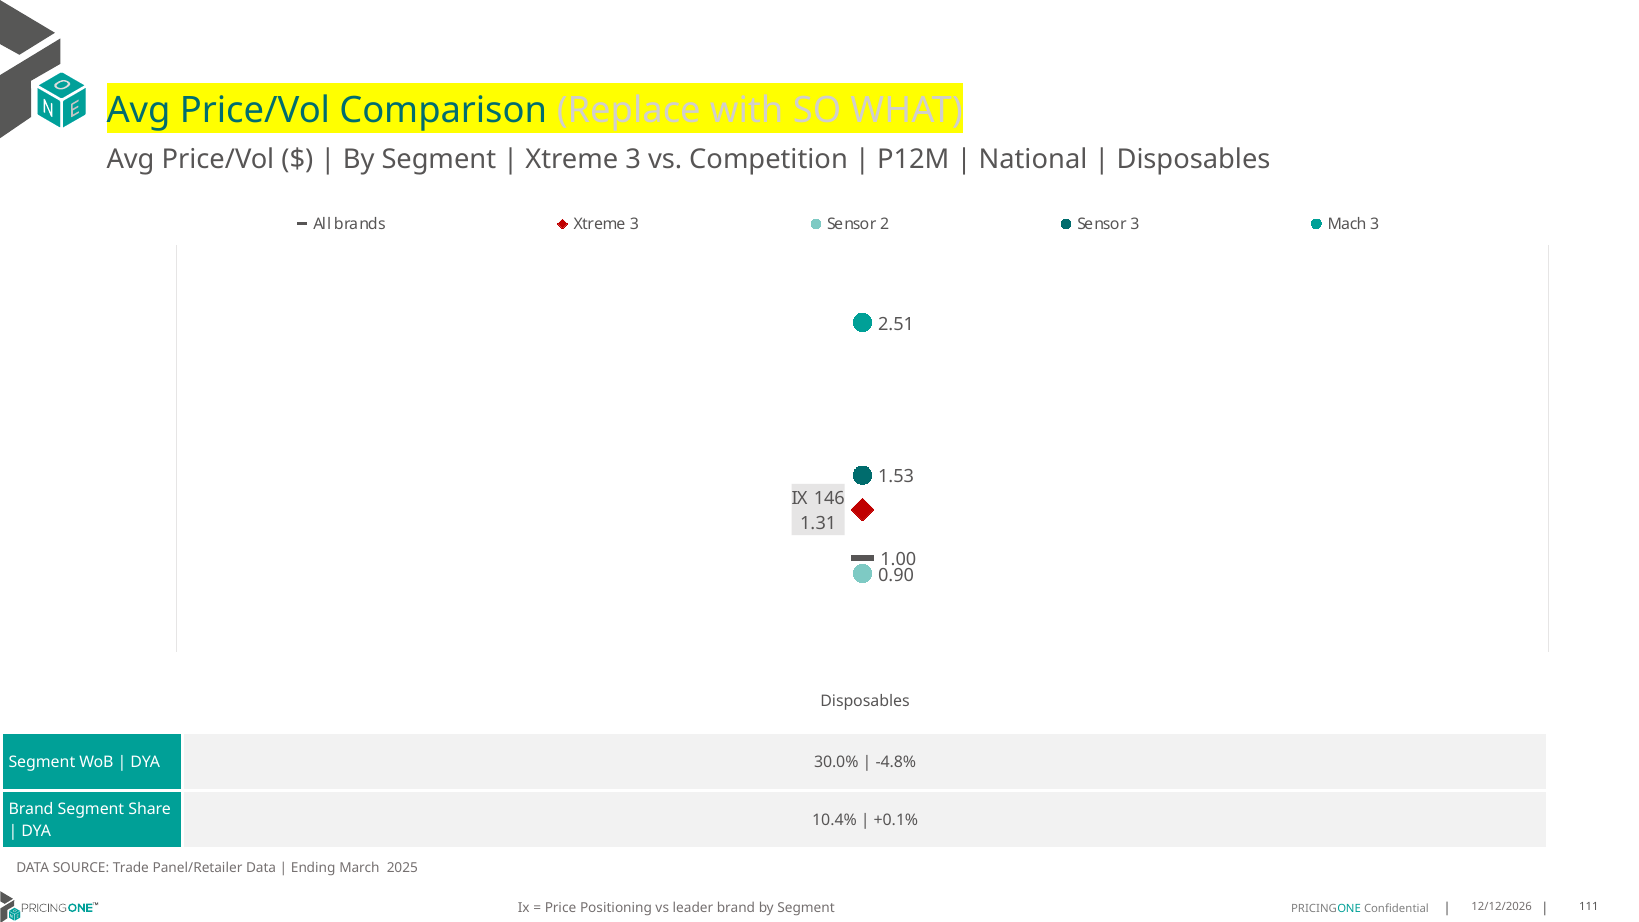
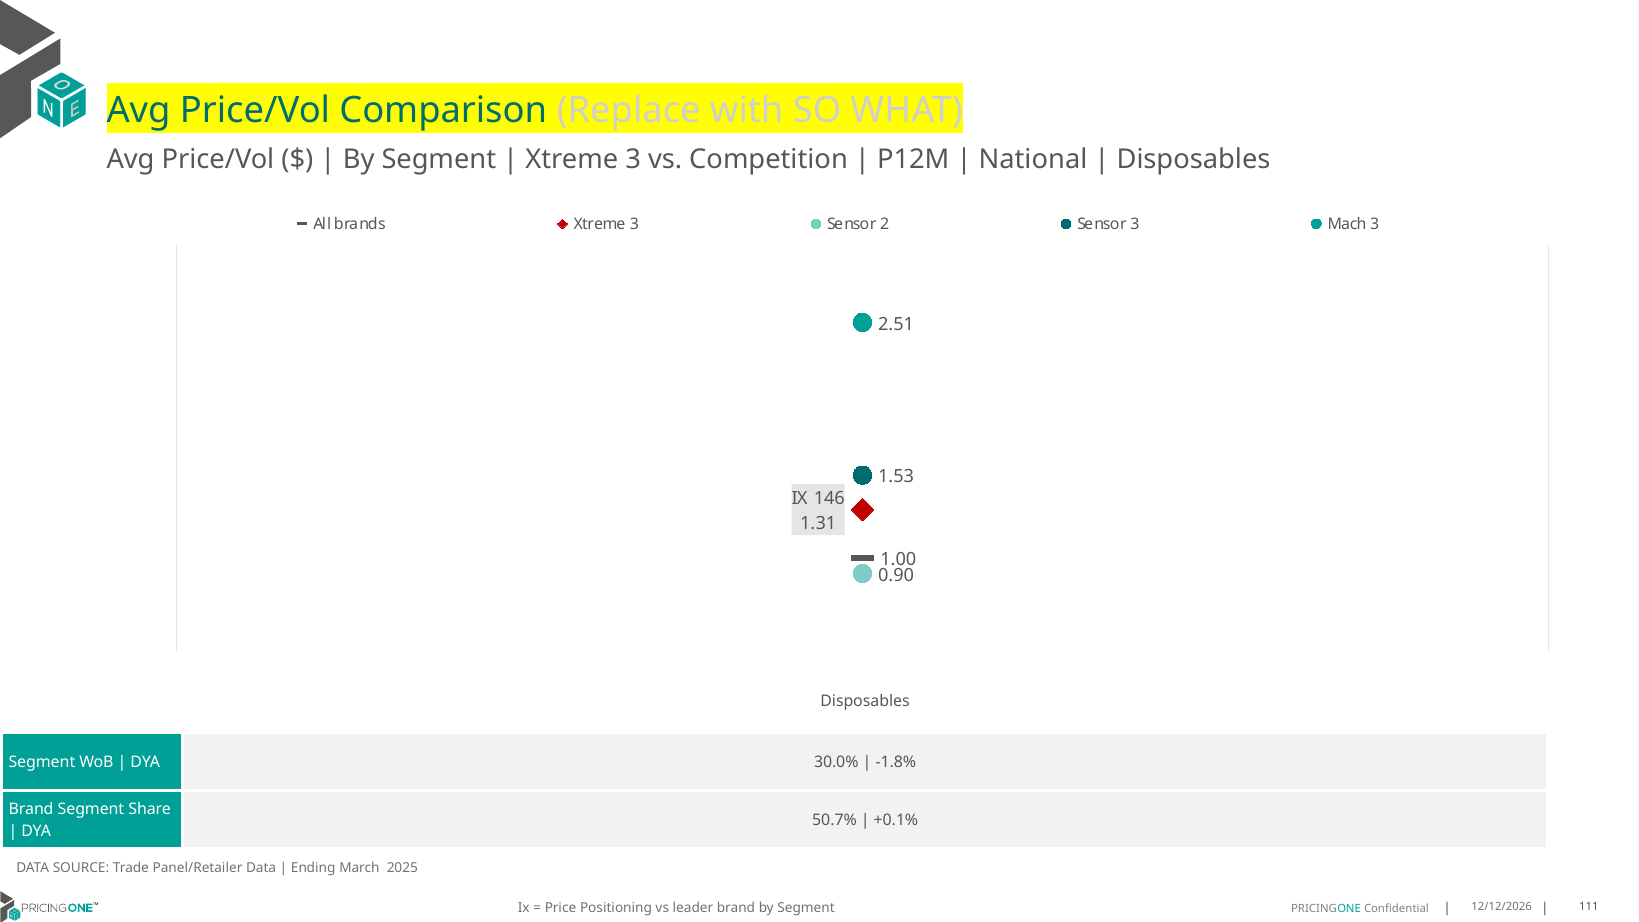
-4.8%: -4.8% -> -1.8% (896, 762)
10.4%: 10.4% -> 50.7% (834, 820)
